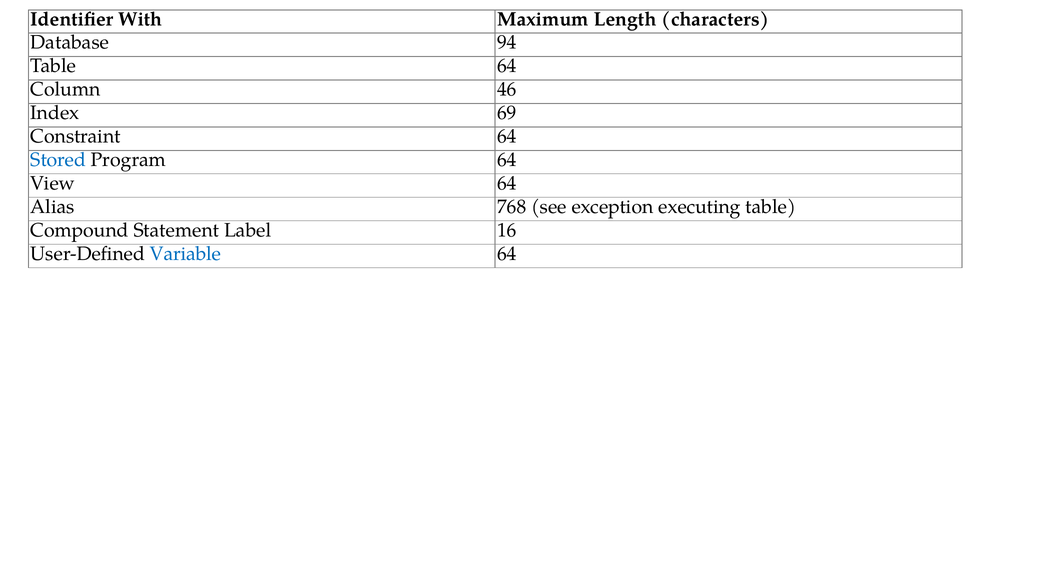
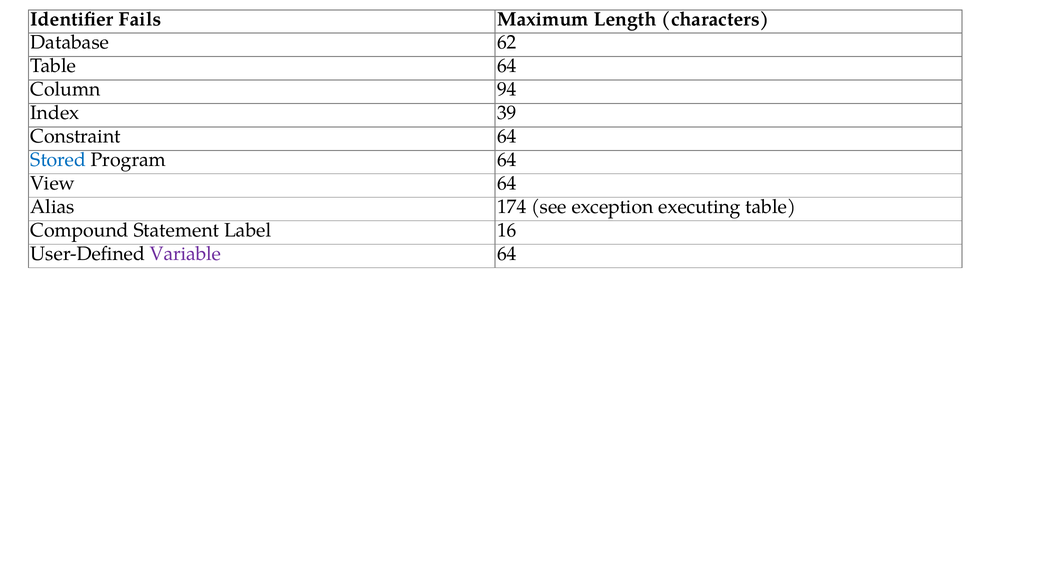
With: With -> Fails (140, 19)
94: 94 -> 62 (507, 42)
46: 46 -> 94 (507, 89)
69: 69 -> 39 (507, 113)
768: 768 -> 174 (512, 207)
Variable colour: blue -> purple (185, 254)
